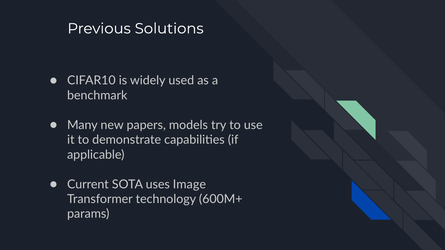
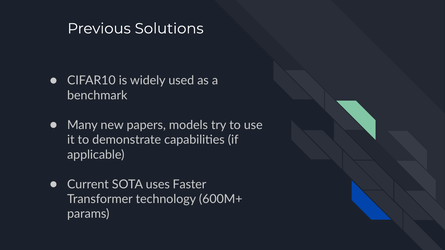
Image: Image -> Faster (189, 185)
